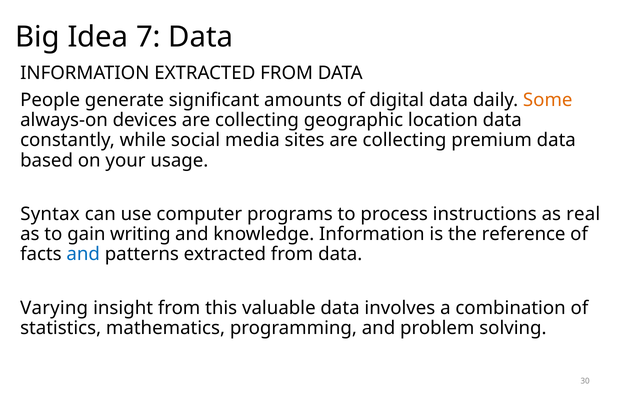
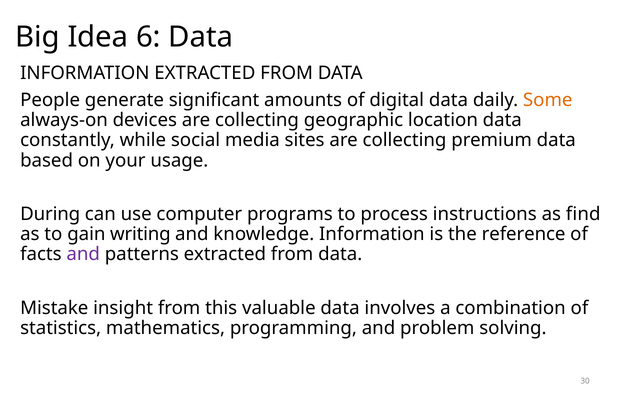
7: 7 -> 6 (148, 37)
Syntax: Syntax -> During (50, 214)
real: real -> find (583, 214)
and colour: blue -> purple (83, 254)
Varying: Varying -> Mistake (54, 308)
